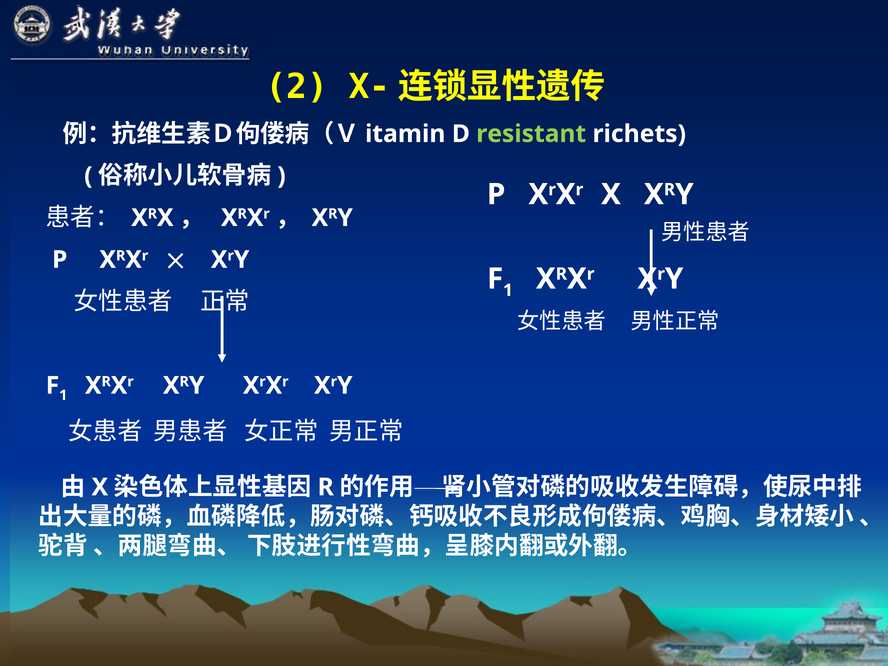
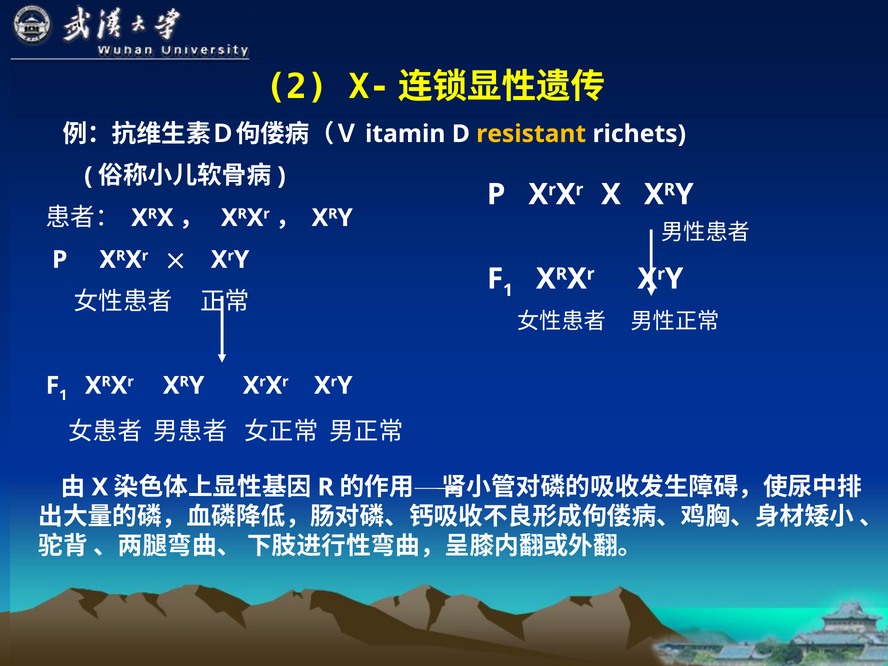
resistant colour: light green -> yellow (531, 134)
